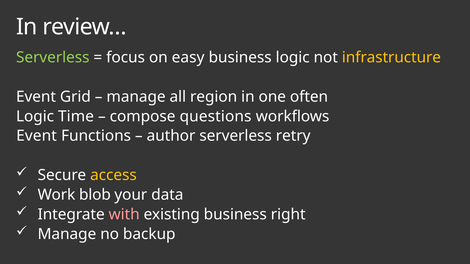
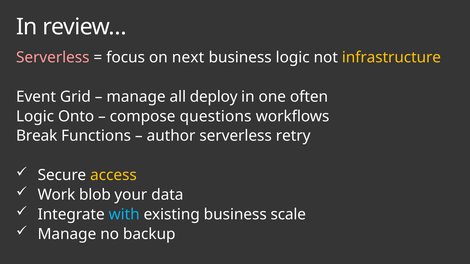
Serverless colour: light green -> pink (53, 58)
easy: easy -> next (188, 58)
region: region -> deploy (214, 97)
Time: Time -> Onto (76, 116)
Event: Event -> Break (37, 136)
with colour: pink -> light blue (124, 215)
right: right -> scale (288, 215)
